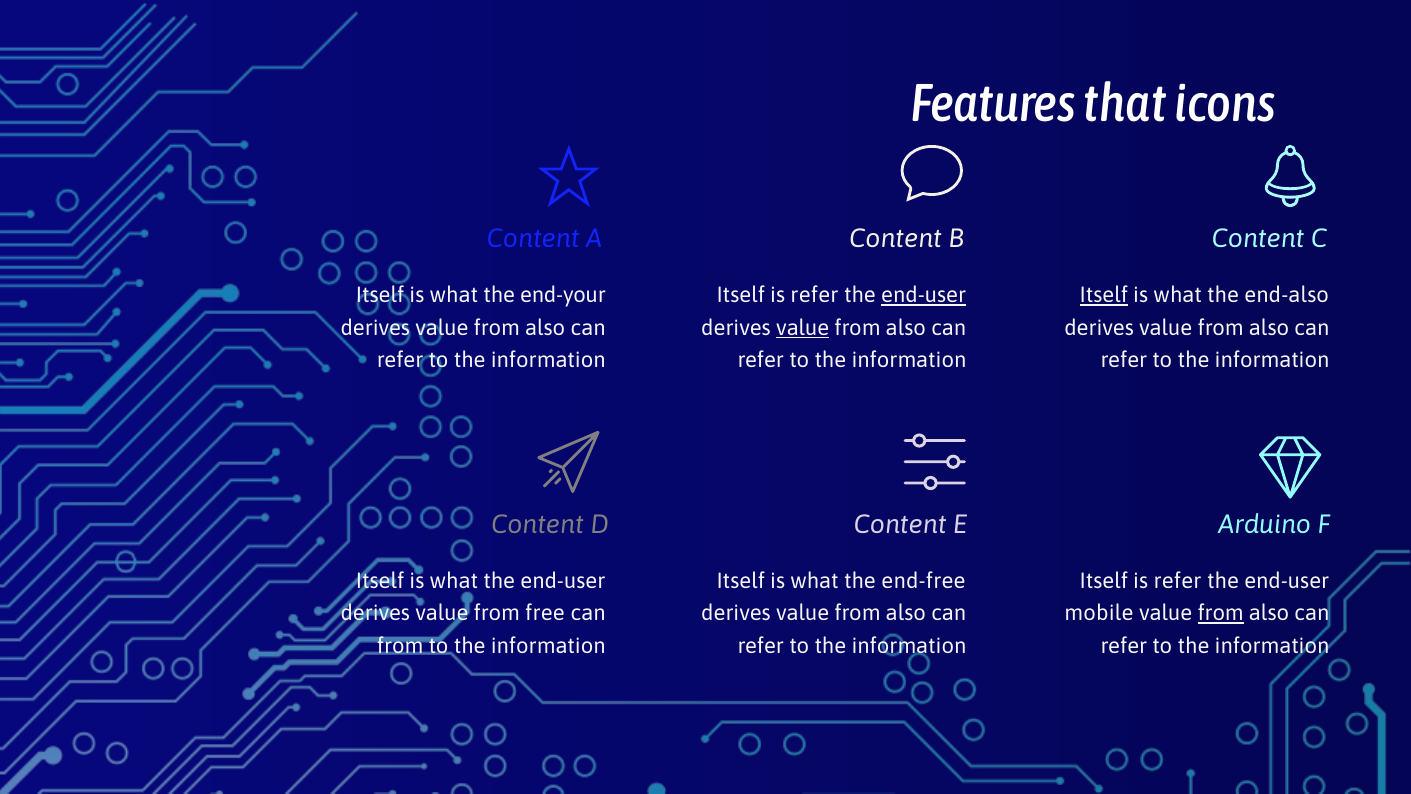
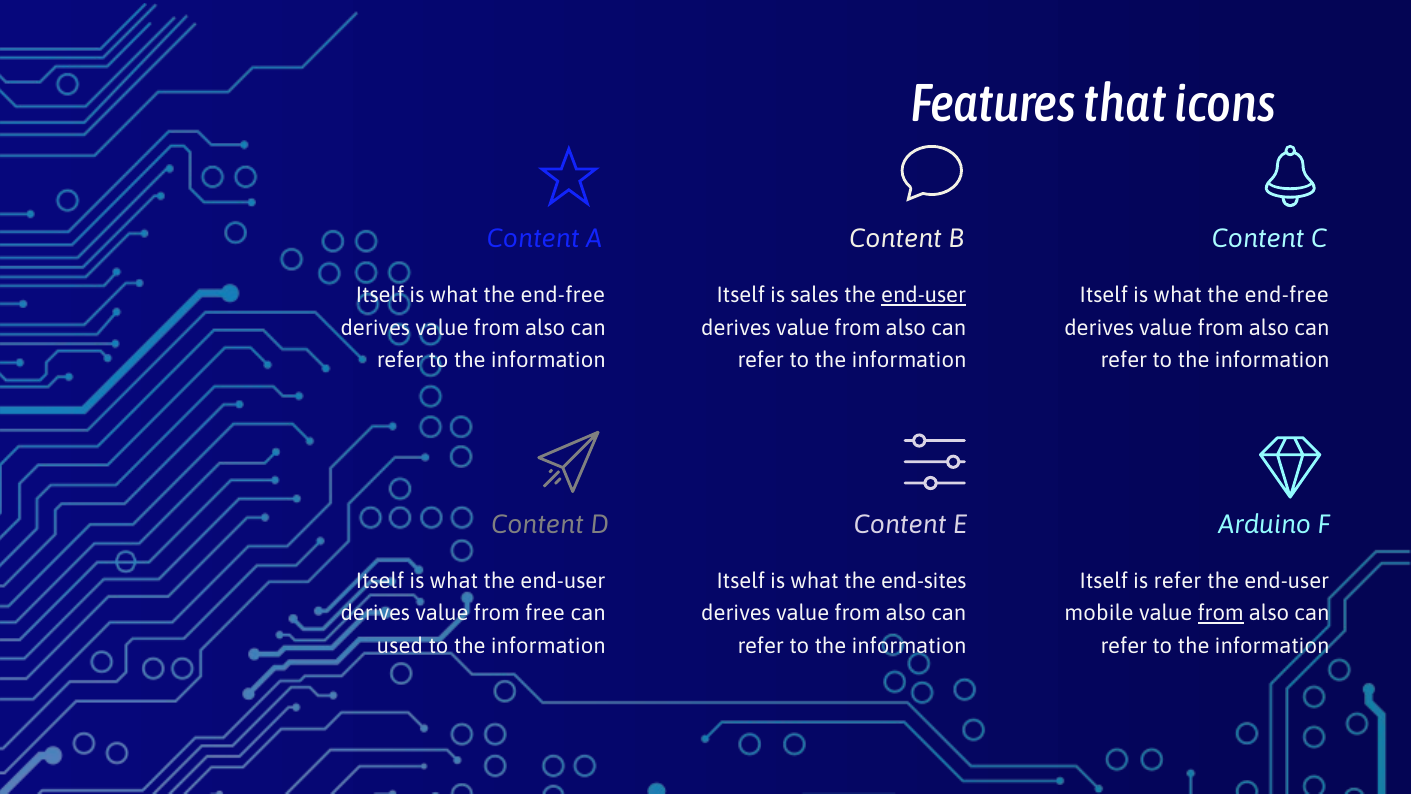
end-your: end-your -> end-free (563, 295)
refer: refer -> sales (815, 295)
Itself underline: present -> none (1104, 295)
end-also: end-also -> end-free (1287, 295)
value underline: present -> none (803, 328)
end-free: end-free -> end-sites (924, 581)
from: from -> used (400, 646)
